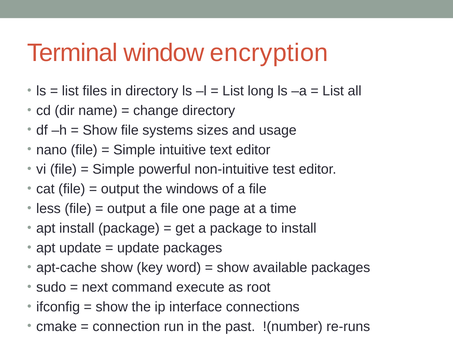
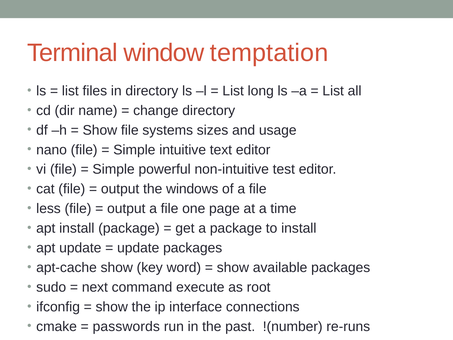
encryption: encryption -> temptation (269, 53)
connection: connection -> passwords (126, 326)
